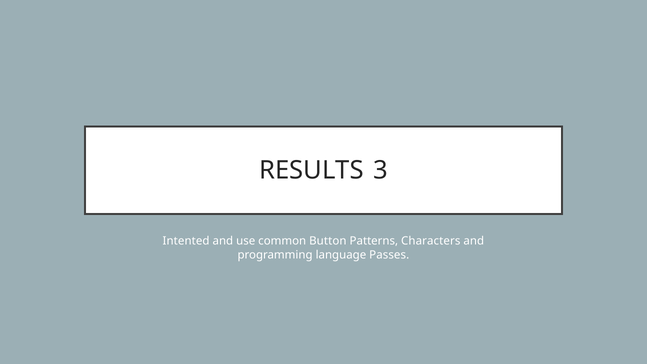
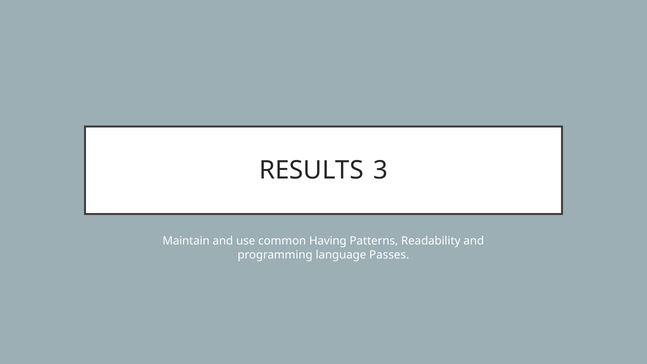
Intented: Intented -> Maintain (186, 241)
Button: Button -> Having (328, 241)
Characters: Characters -> Readability (431, 241)
